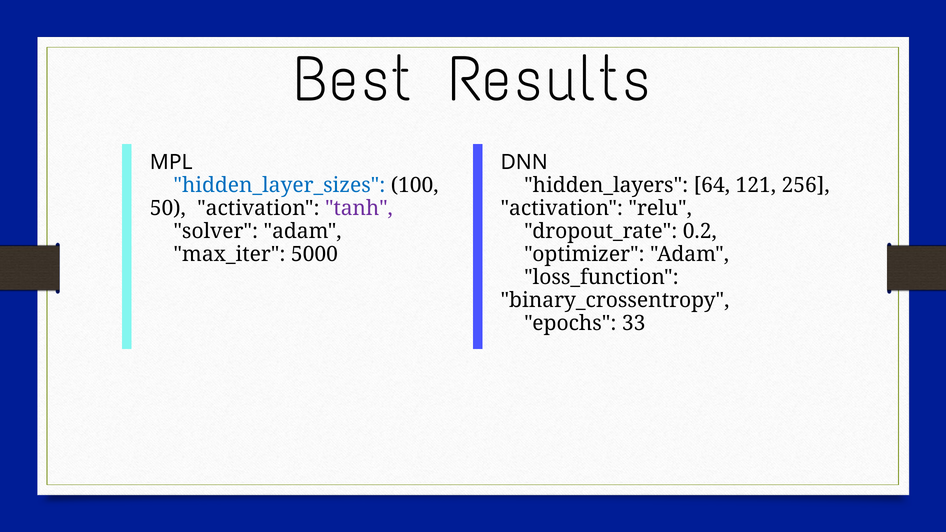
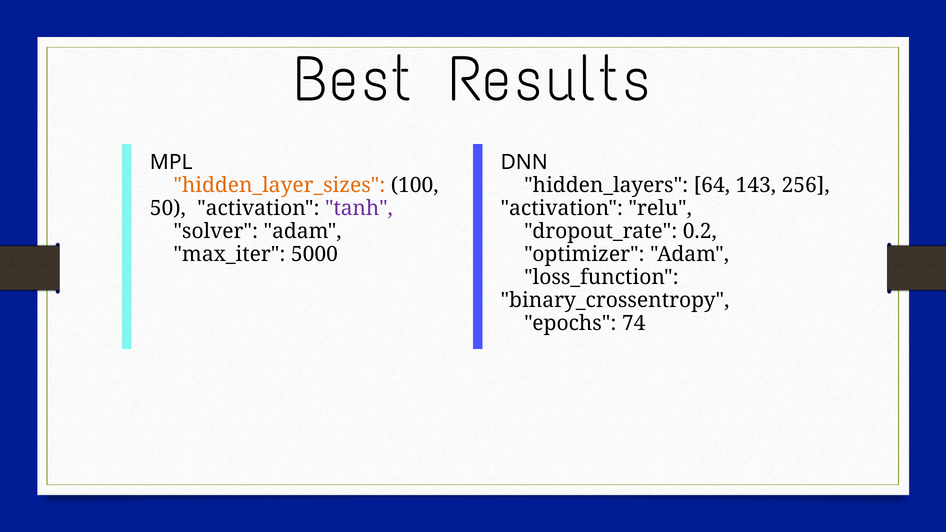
hidden_layer_sizes colour: blue -> orange (279, 185)
121: 121 -> 143 (756, 185)
33: 33 -> 74 (634, 323)
